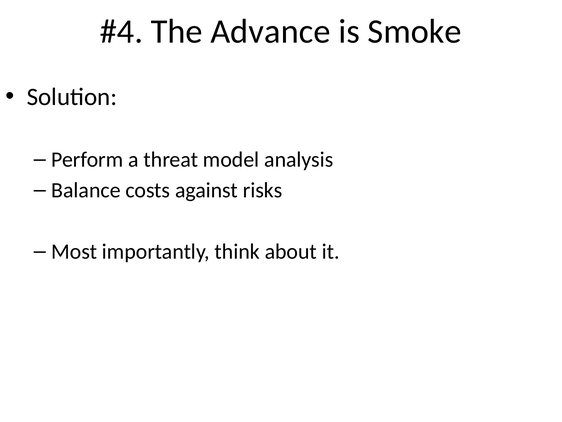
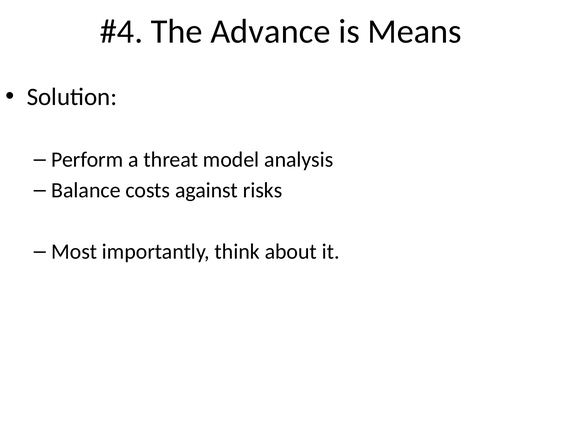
Smoke: Smoke -> Means (415, 32)
